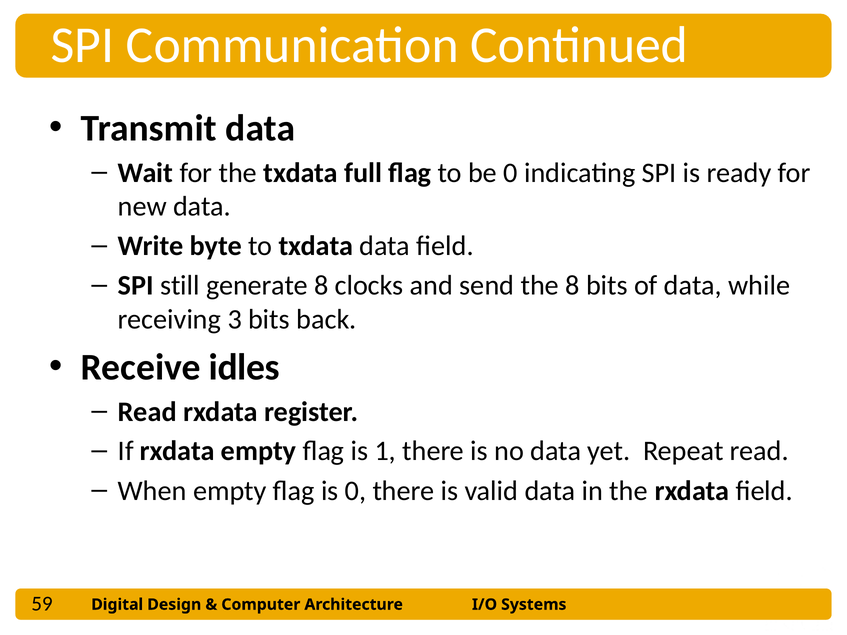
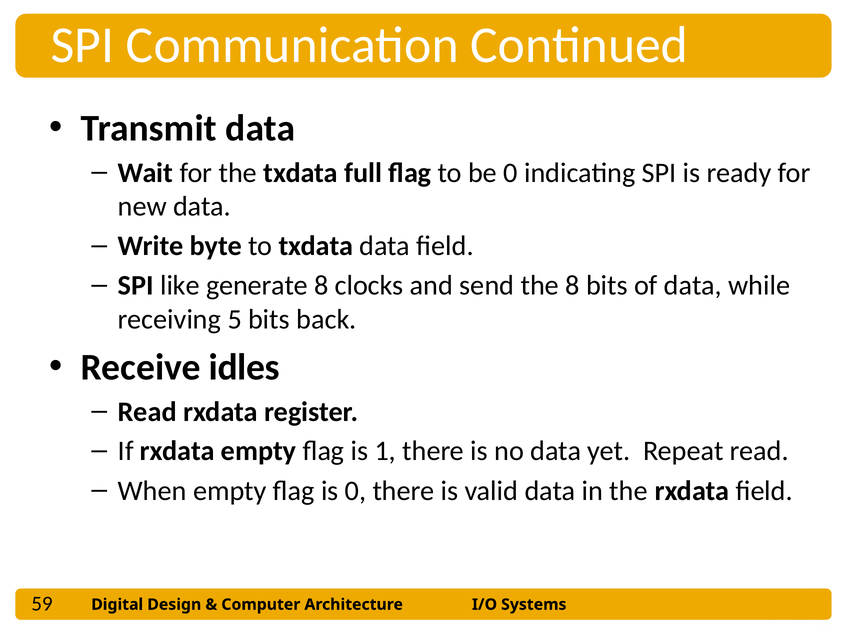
still: still -> like (180, 286)
3: 3 -> 5 (235, 320)
